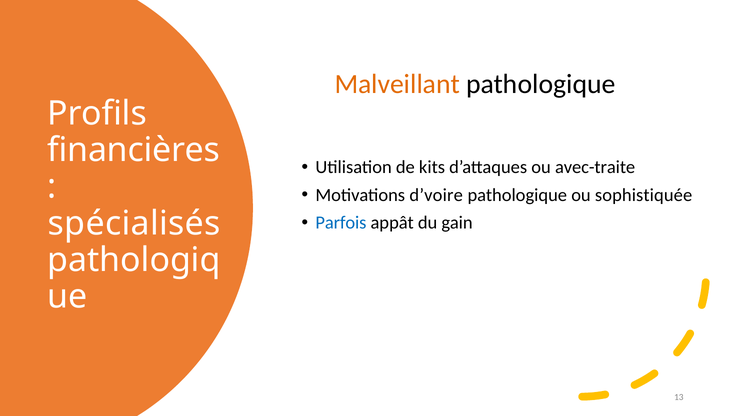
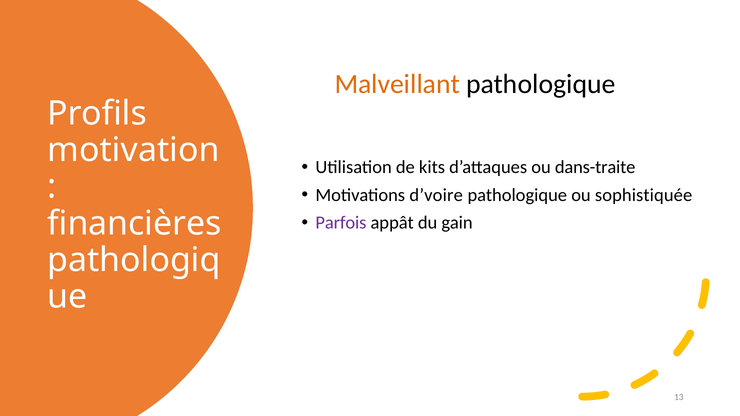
financières: financières -> motivation (134, 150)
avec-traite: avec-traite -> dans-traite (595, 167)
Parfois colour: blue -> purple (341, 223)
spécialisés: spécialisés -> financières (134, 224)
